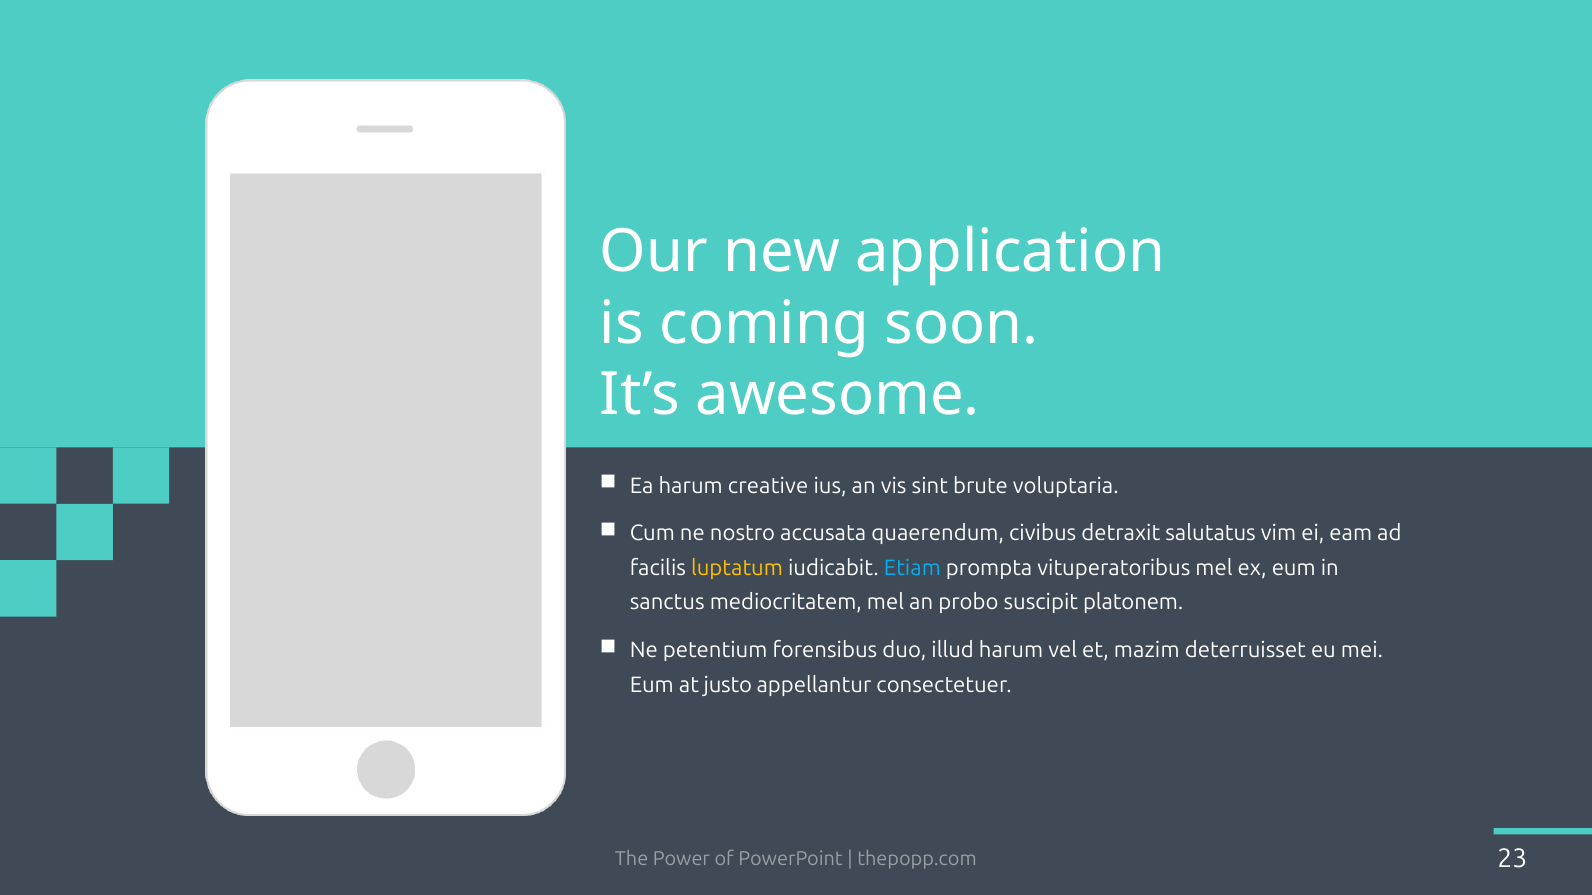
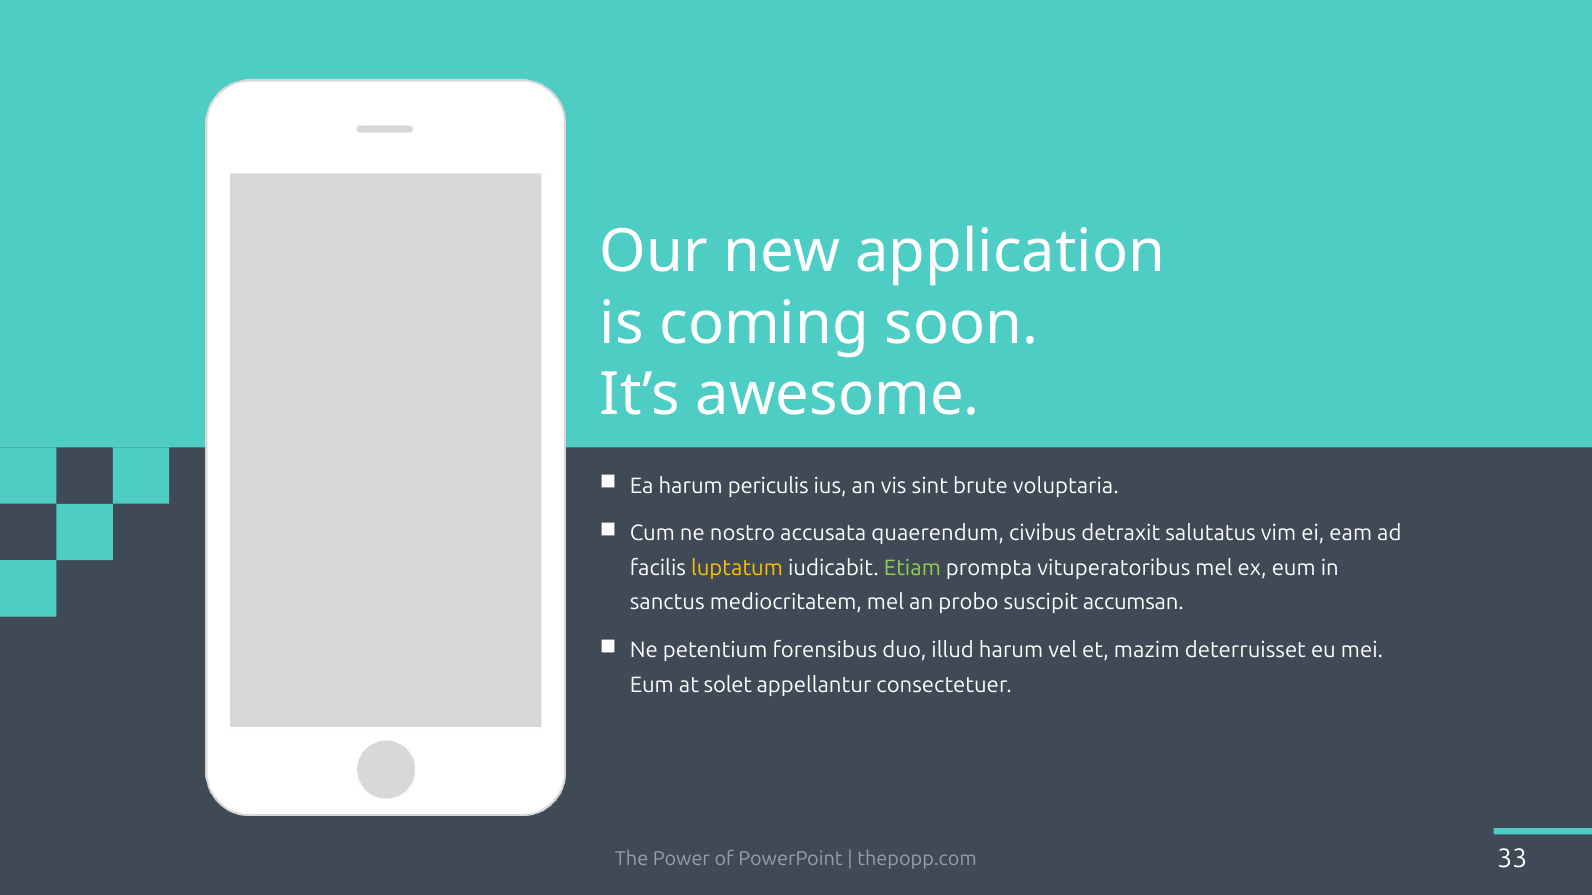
creative: creative -> periculis (768, 486)
Etiam colour: light blue -> light green (912, 568)
platonem: platonem -> accumsan (1133, 603)
justo: justo -> solet (728, 685)
23: 23 -> 33 (1512, 859)
